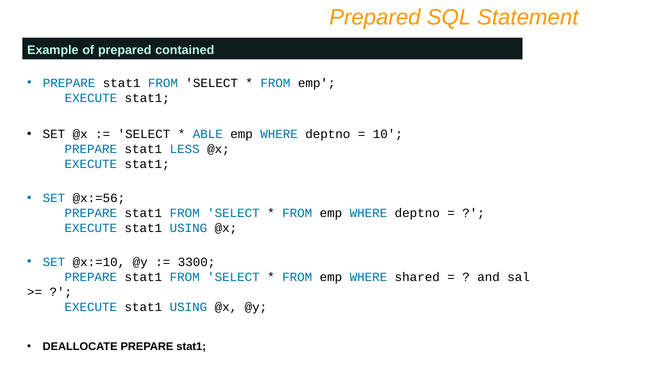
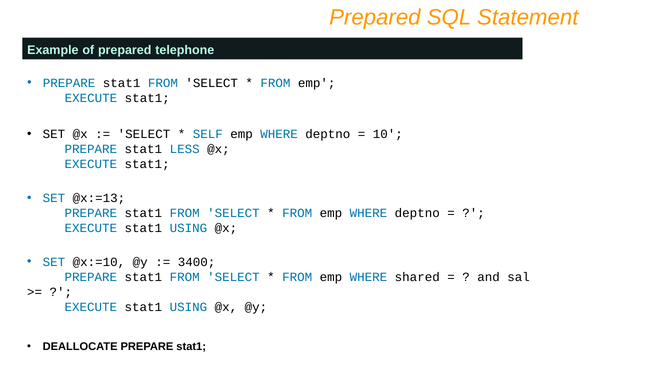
contained: contained -> telephone (185, 50)
ABLE: ABLE -> SELF (208, 134)
@x:=56: @x:=56 -> @x:=13 (99, 198)
3300: 3300 -> 3400 (197, 262)
